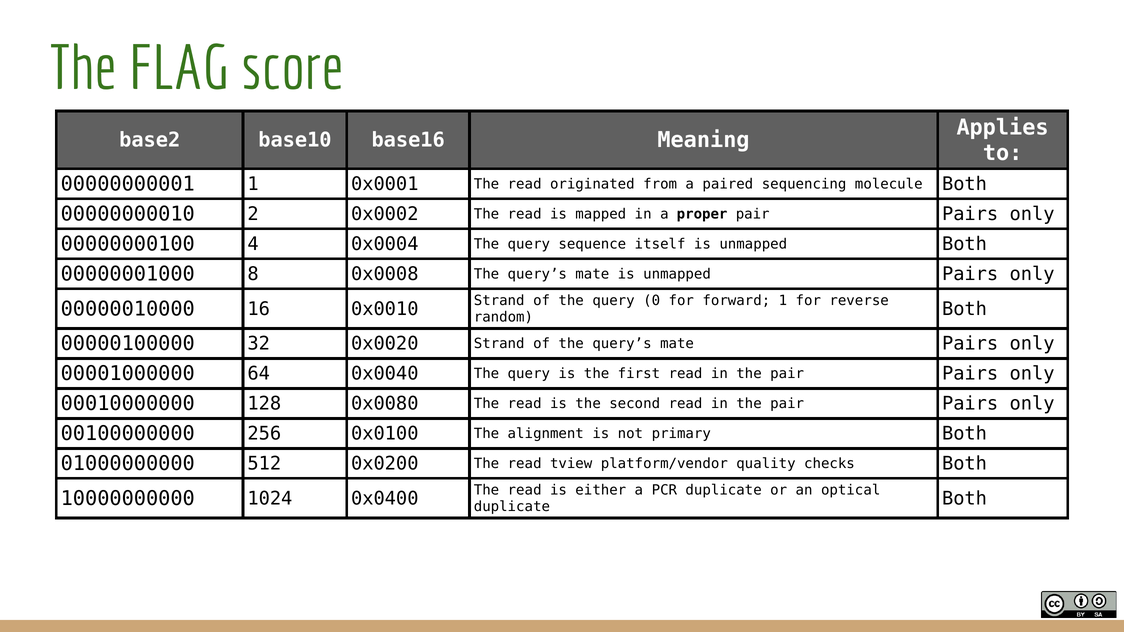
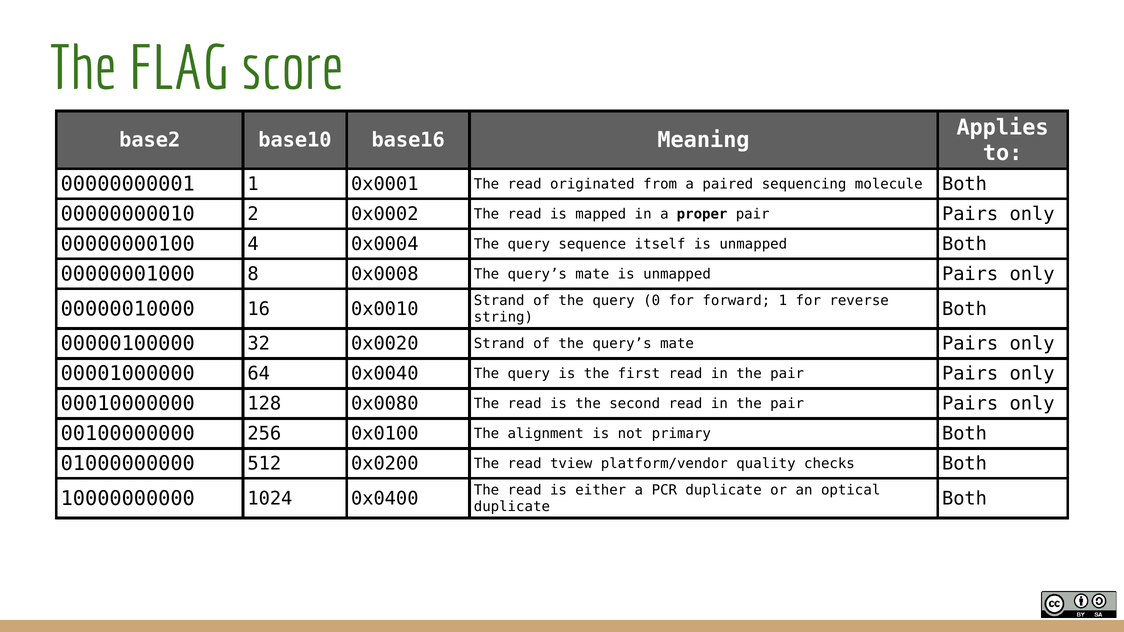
random: random -> string (503, 317)
